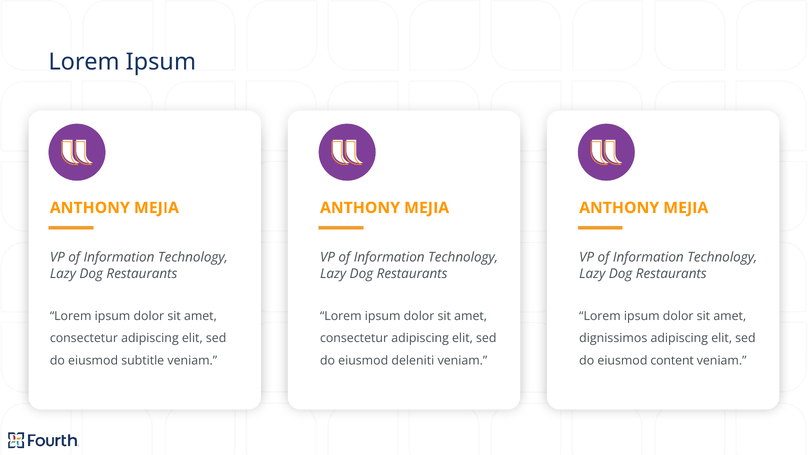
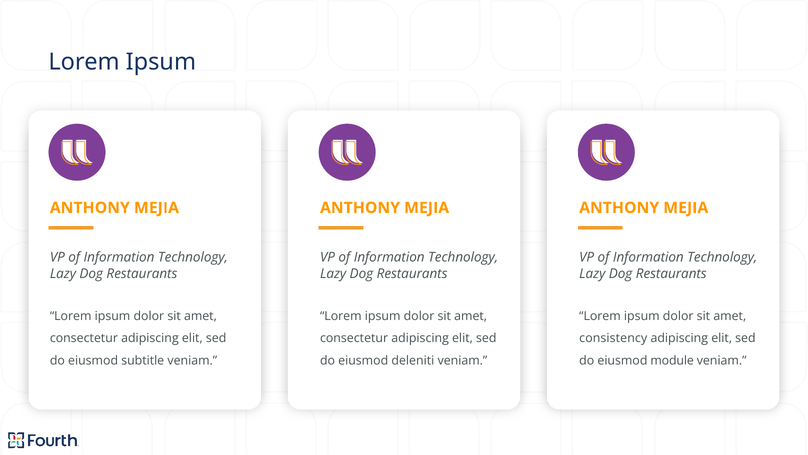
dignissimos: dignissimos -> consistency (613, 338)
content: content -> module (672, 360)
